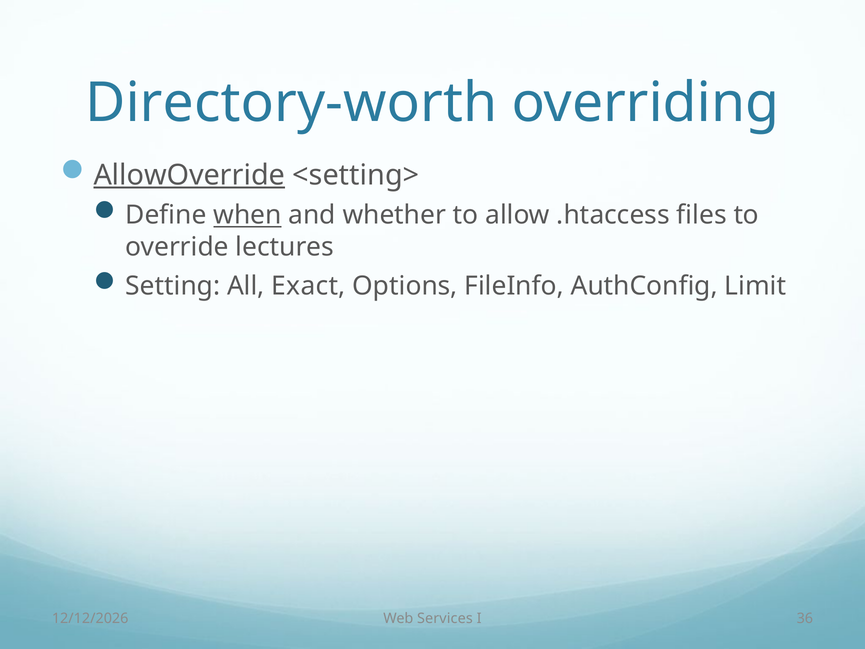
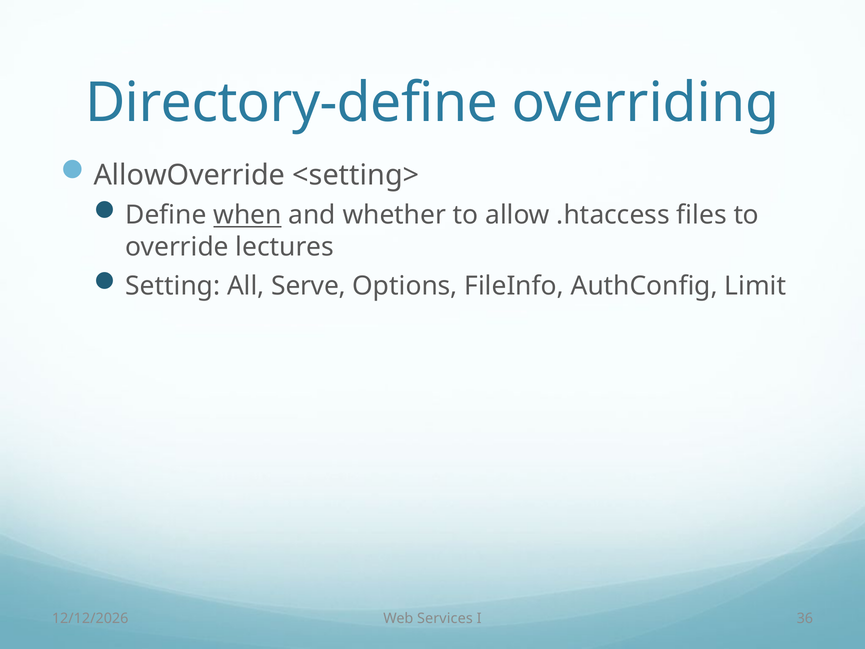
Directory-worth: Directory-worth -> Directory-define (292, 103)
AllowOverride underline: present -> none (189, 175)
Exact: Exact -> Serve (309, 286)
